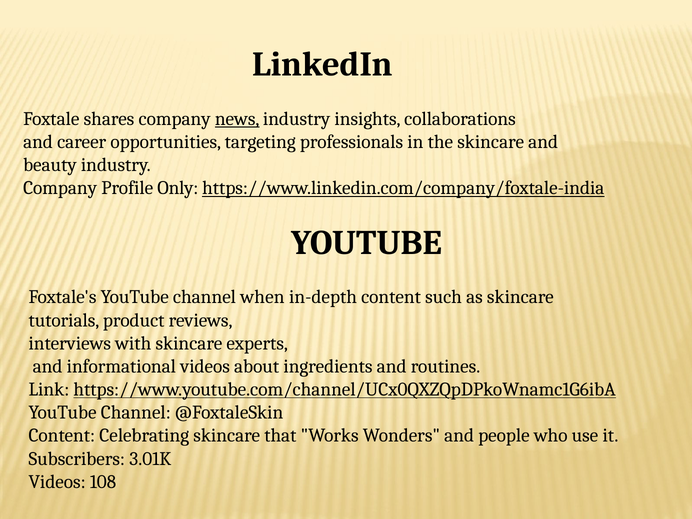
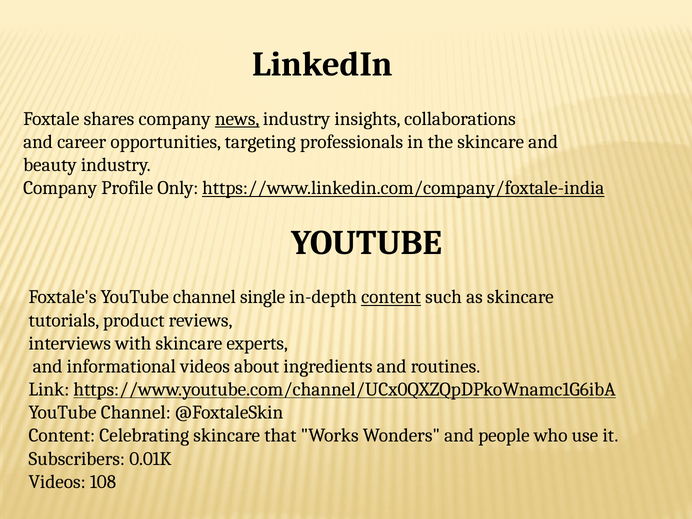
when: when -> single (263, 297)
content underline: none -> present (391, 297)
3.01K: 3.01K -> 0.01K (150, 459)
